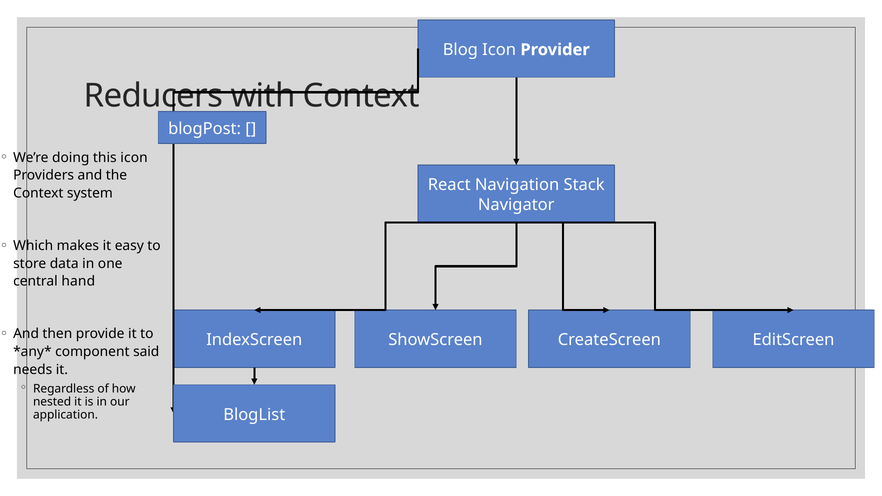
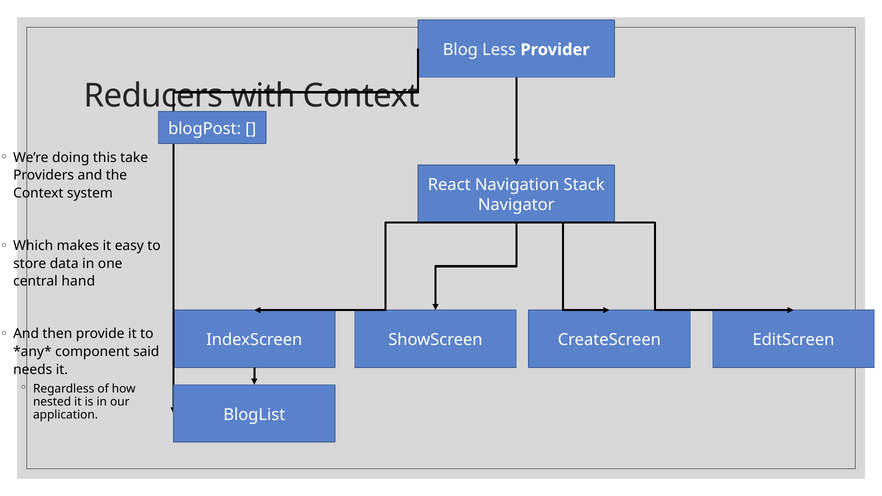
Blog Icon: Icon -> Less (499, 50)
this icon: icon -> take (134, 157)
